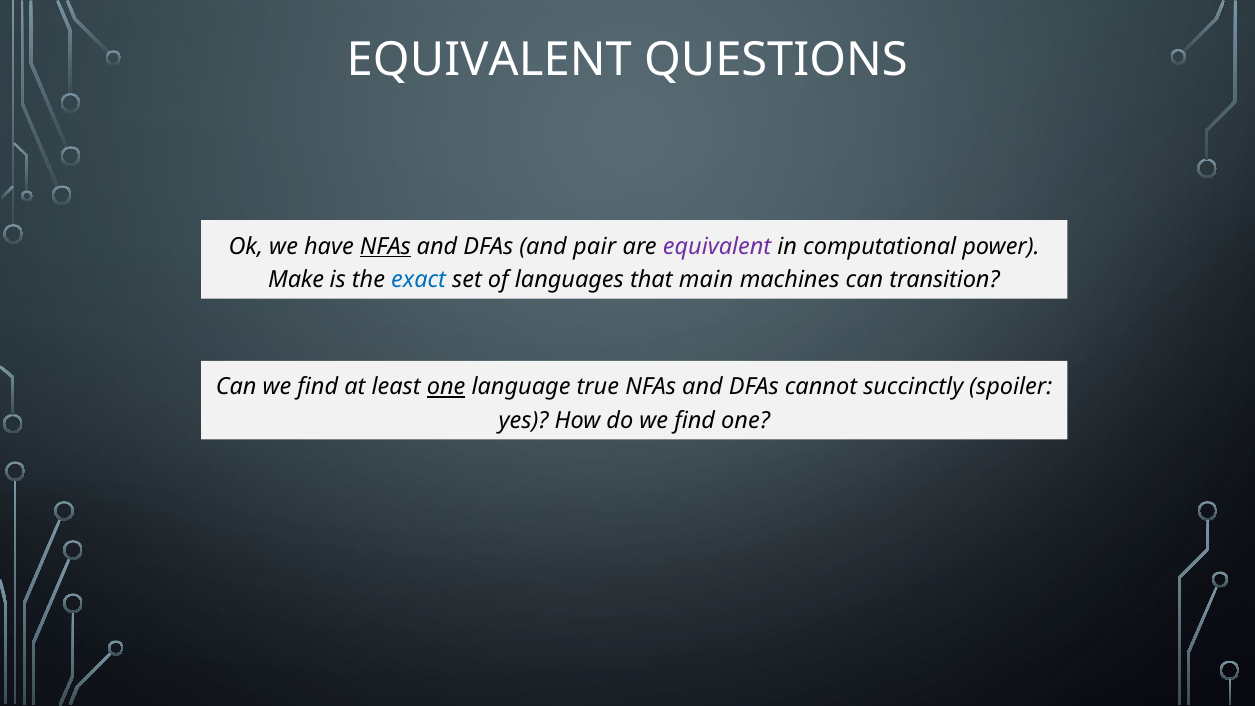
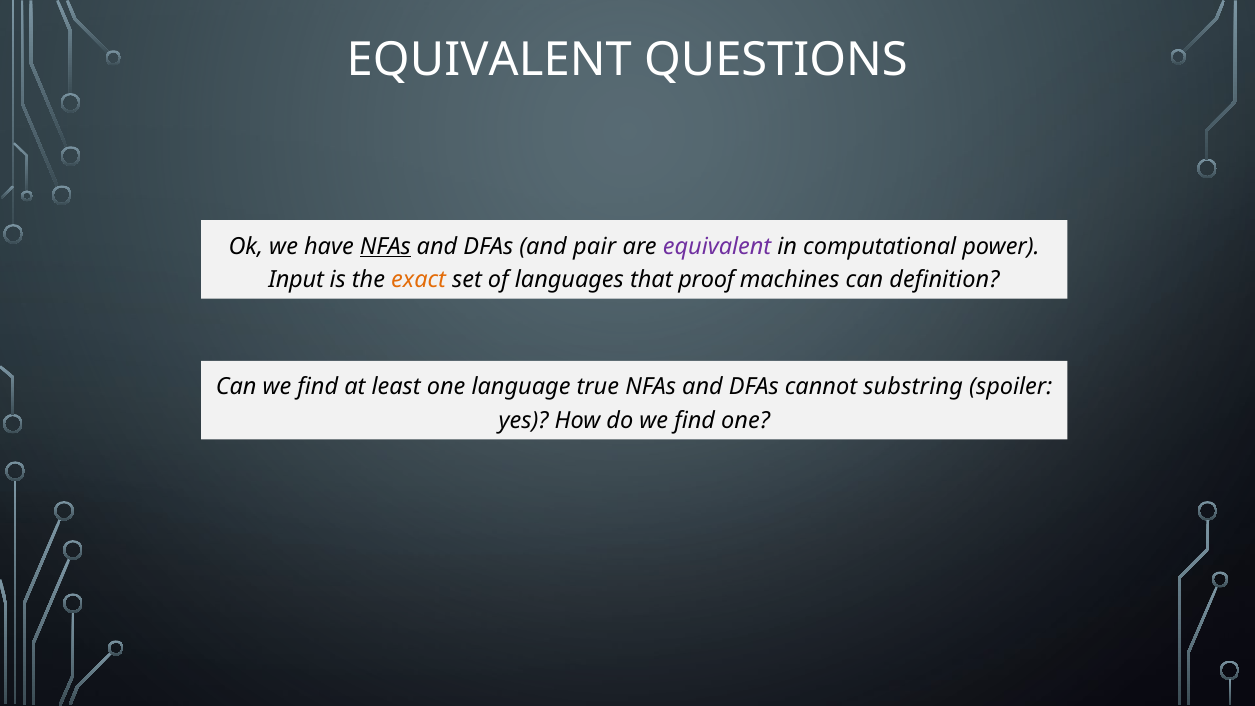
Make: Make -> Input (296, 280)
exact colour: blue -> orange (419, 280)
main: main -> proof (706, 280)
transition: transition -> definition (944, 280)
one underline: present -> none (446, 387)
succinctly: succinctly -> substring (913, 387)
